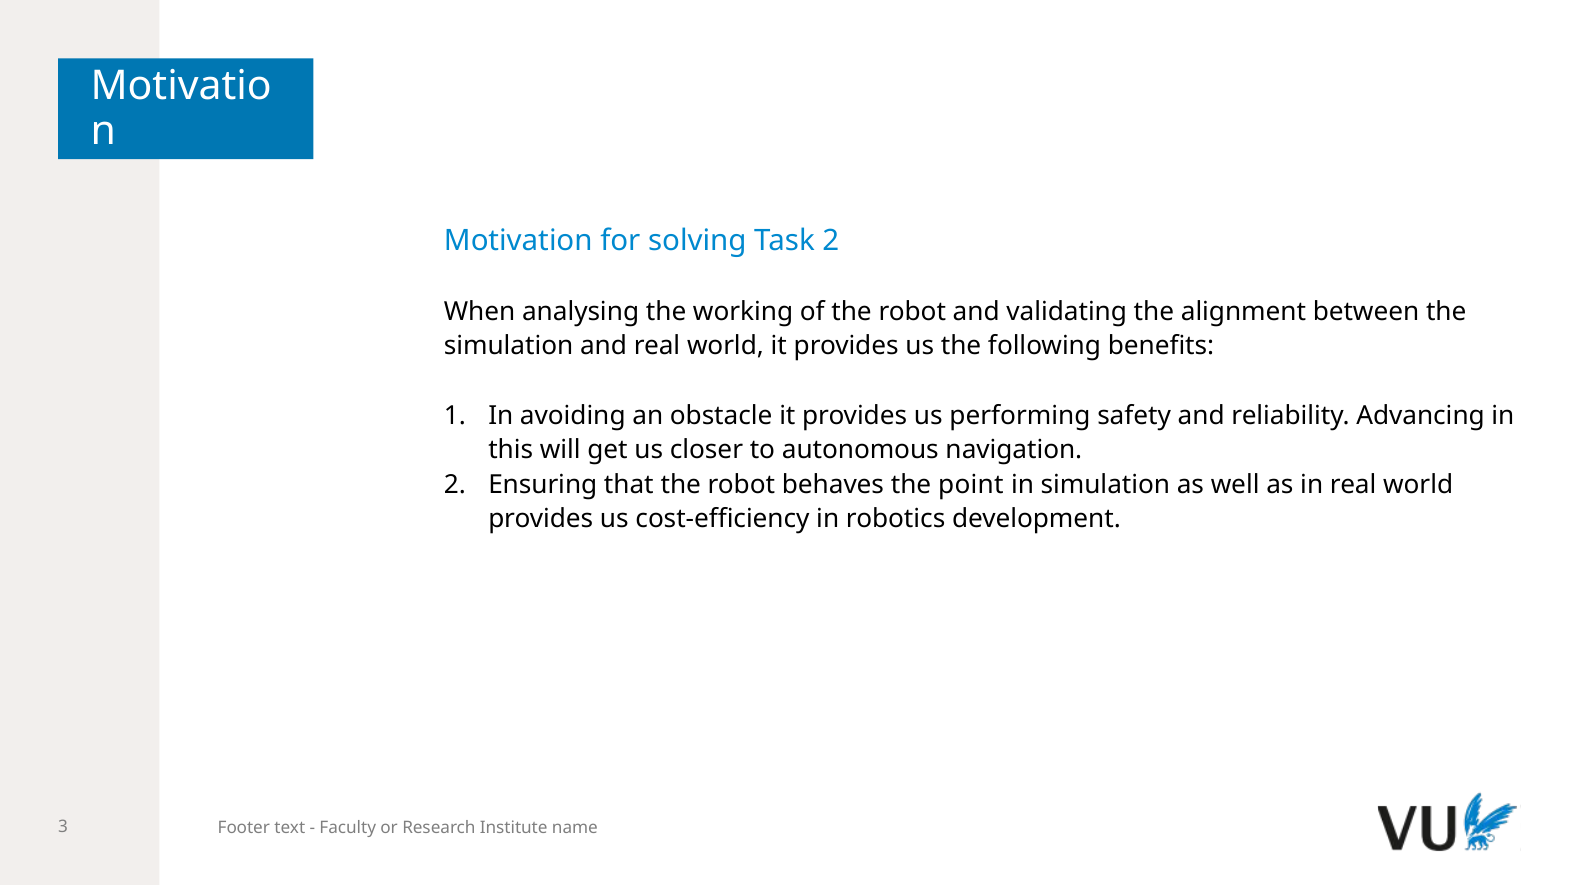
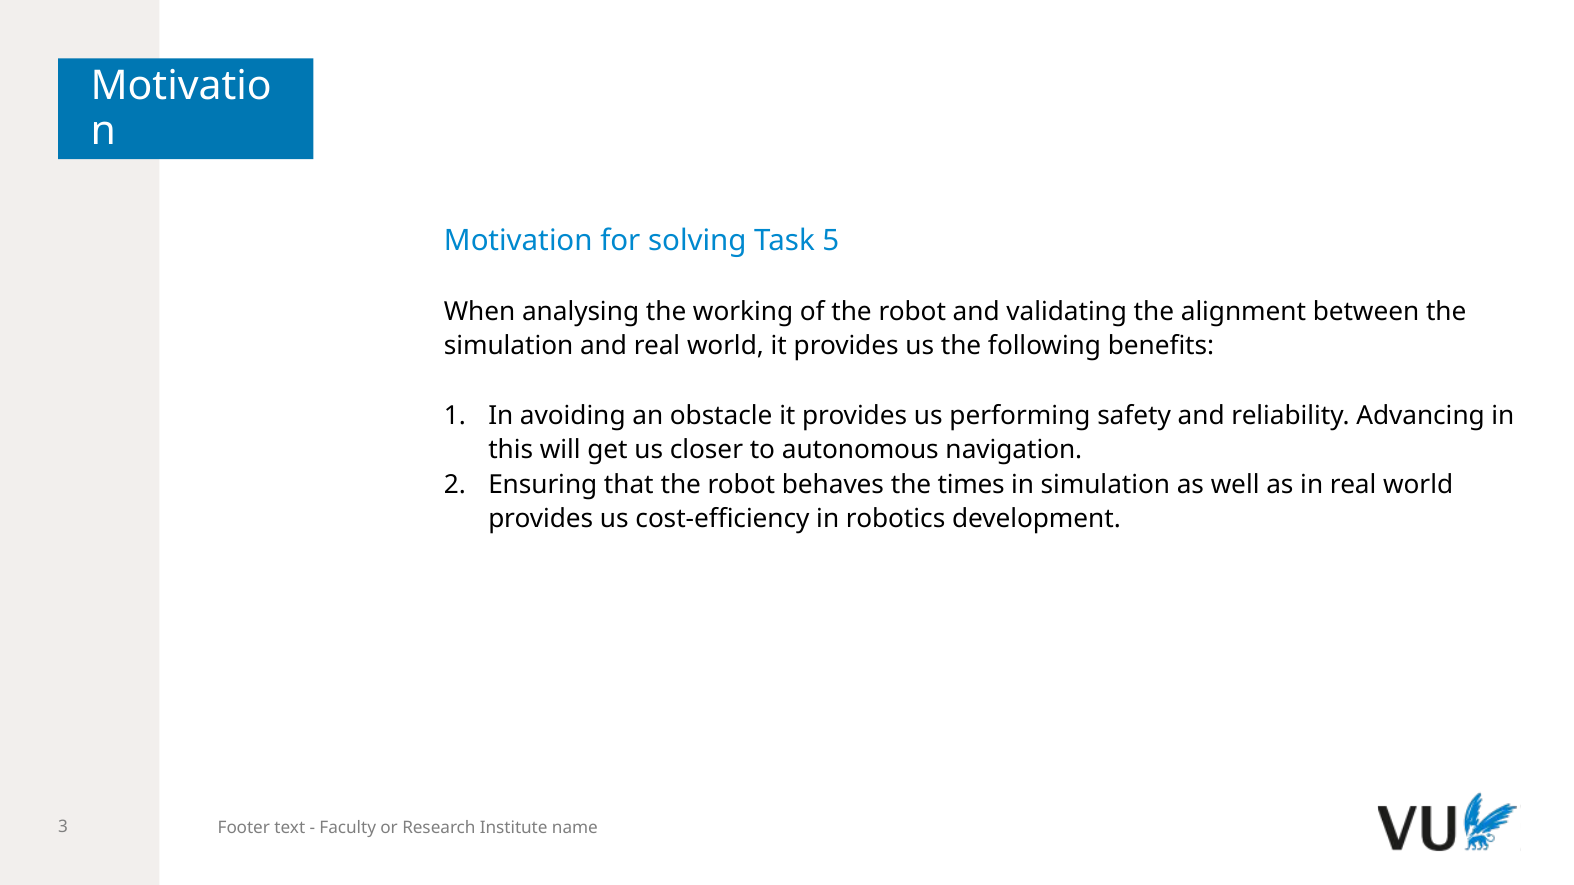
Task 2: 2 -> 5 (831, 241)
point: point -> times (971, 485)
